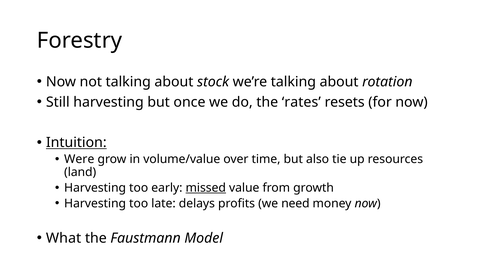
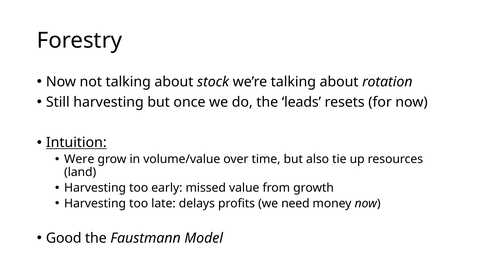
rates: rates -> leads (301, 102)
missed underline: present -> none (206, 188)
What: What -> Good (64, 238)
